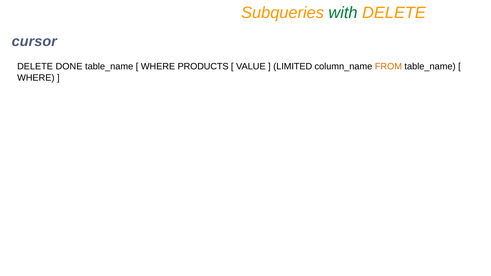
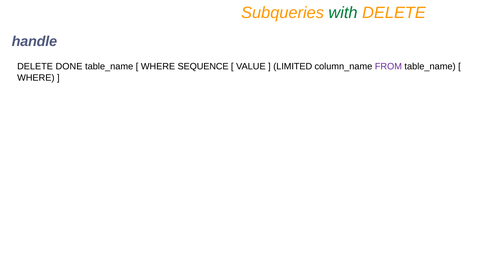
cursor: cursor -> handle (34, 41)
PRODUCTS: PRODUCTS -> SEQUENCE (203, 67)
FROM colour: orange -> purple (388, 67)
